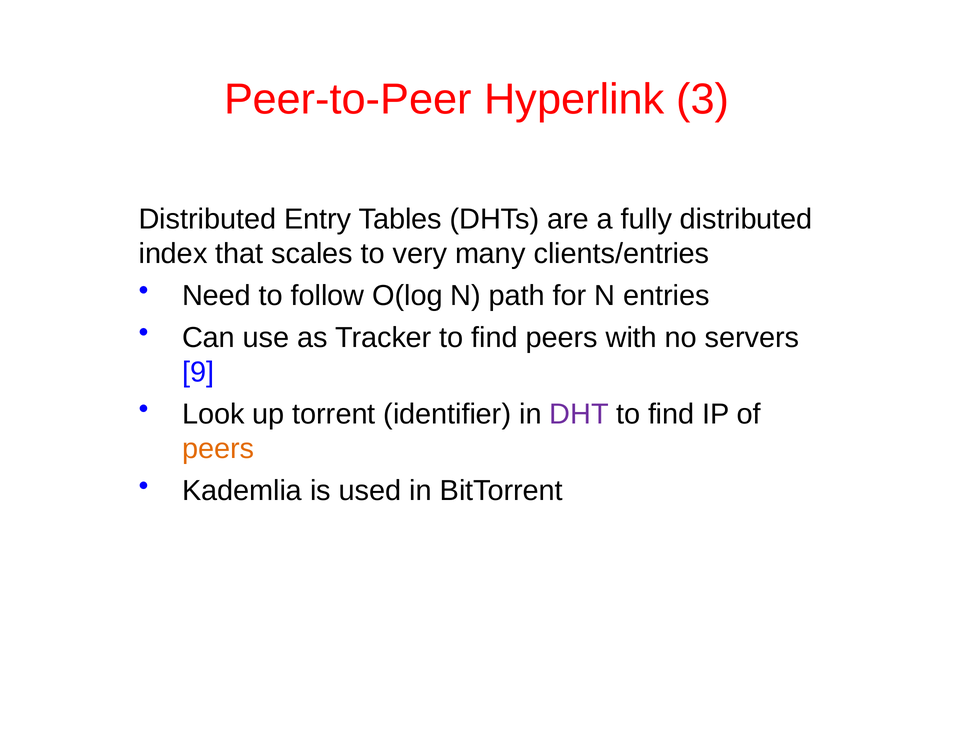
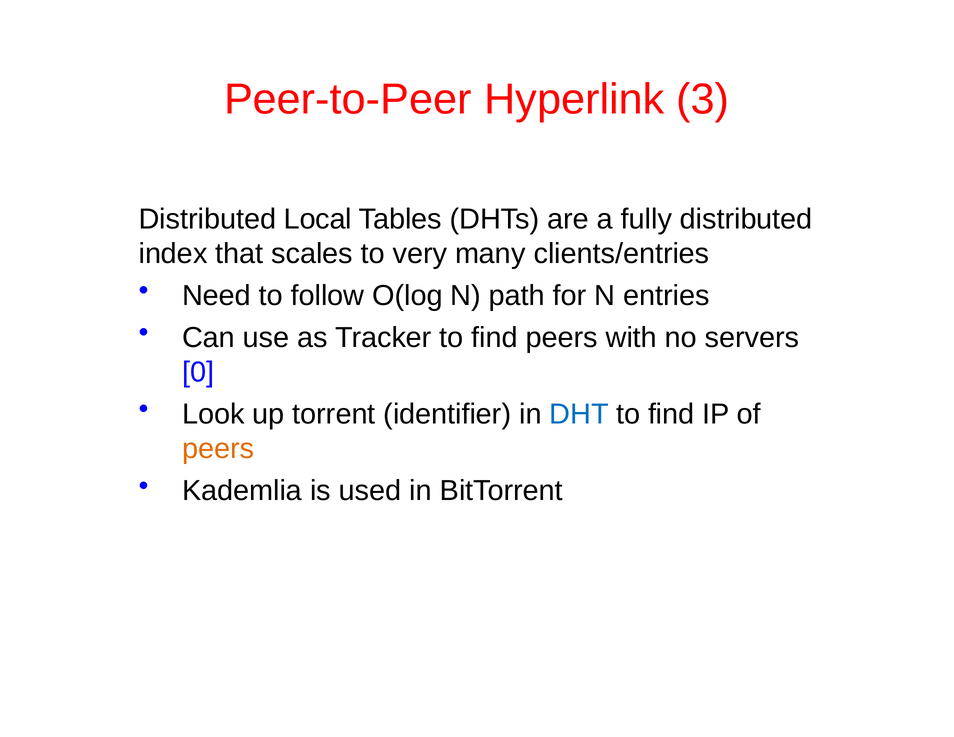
Entry: Entry -> Local (318, 219)
9: 9 -> 0 (198, 372)
DHT colour: purple -> blue (579, 414)
